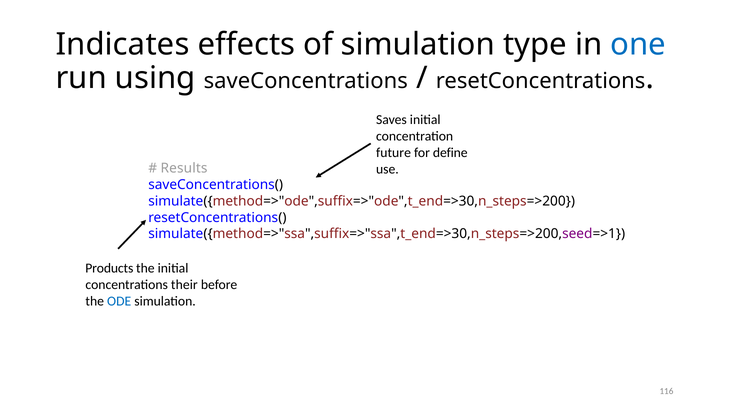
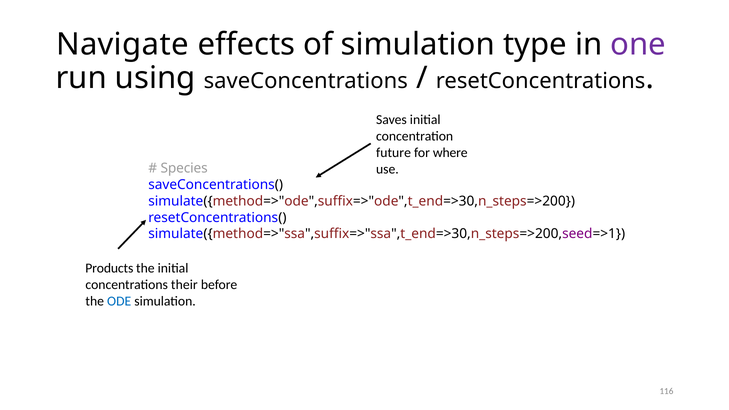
Indicates: Indicates -> Navigate (122, 44)
one colour: blue -> purple (638, 44)
define: define -> where (450, 153)
Results: Results -> Species (184, 168)
